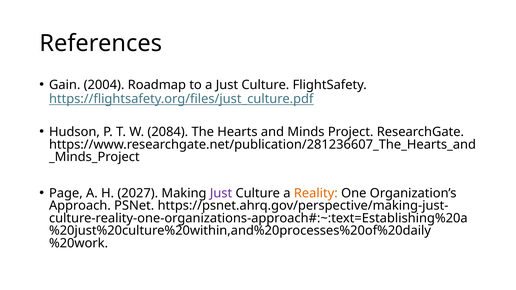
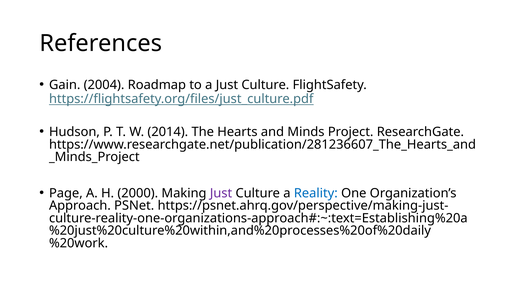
2084: 2084 -> 2014 (168, 132)
2027: 2027 -> 2000 (138, 193)
Reality colour: orange -> blue (316, 193)
